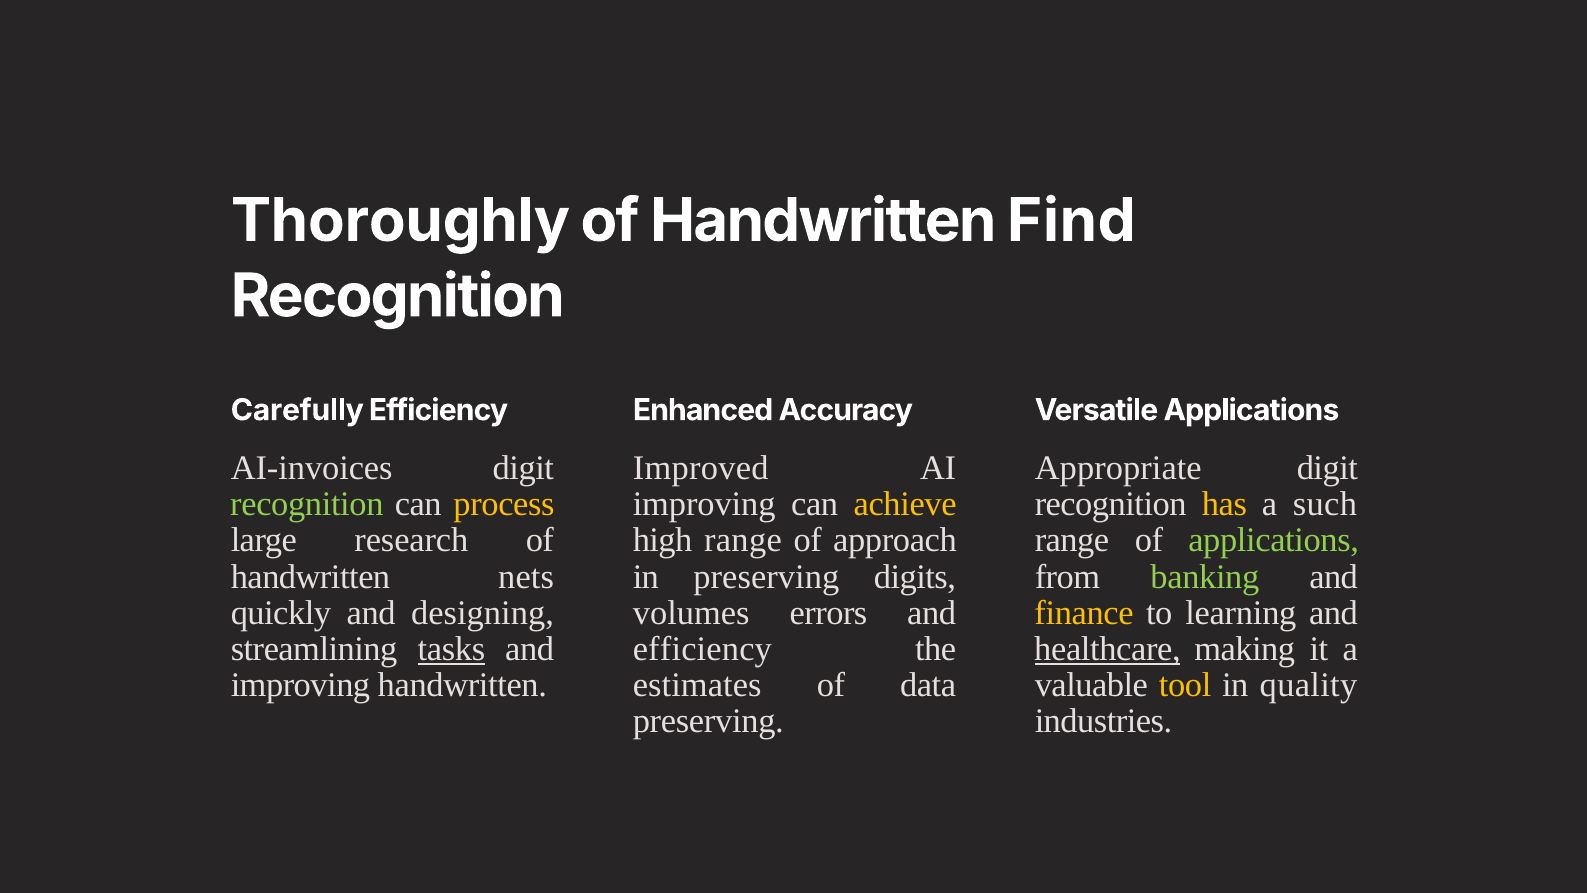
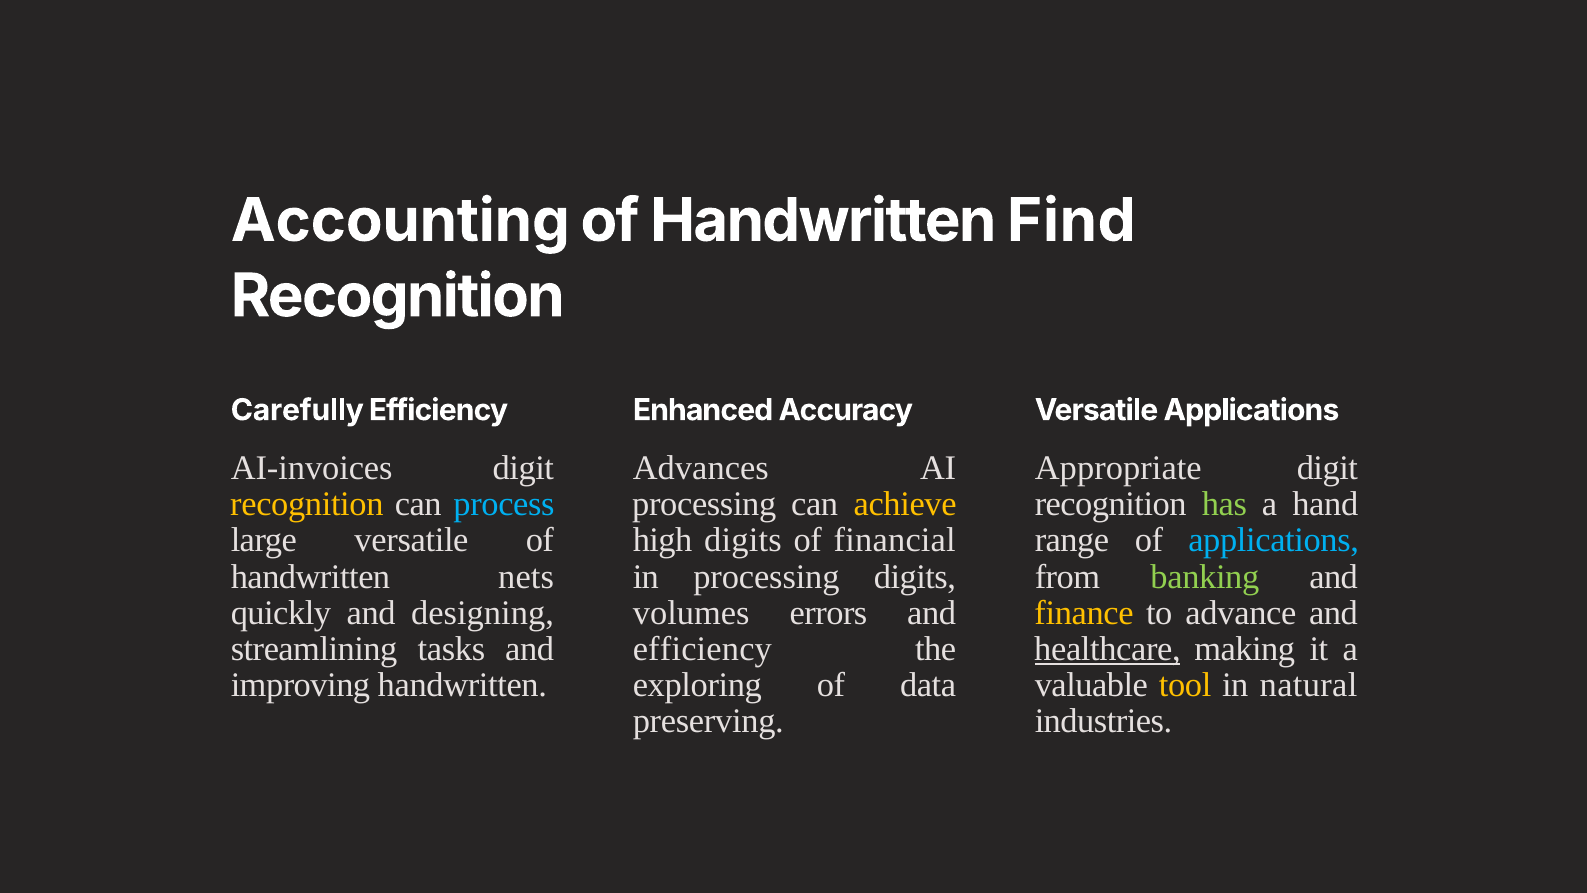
Thoroughly: Thoroughly -> Accounting (400, 221)
Improved: Improved -> Advances (701, 468)
recognition colour: light green -> yellow (307, 504)
process colour: yellow -> light blue (504, 504)
improving: improving -> processing (704, 504)
has colour: yellow -> light green (1224, 504)
such: such -> hand (1325, 504)
large research: research -> versatile (411, 540)
high range: range -> digits (743, 540)
approach: approach -> financial (895, 540)
applications colour: light green -> light blue (1274, 540)
in preserving: preserving -> processing (766, 577)
learning: learning -> advance (1241, 613)
tasks underline: present -> none (451, 649)
estimates: estimates -> exploring (697, 685)
quality: quality -> natural (1309, 685)
